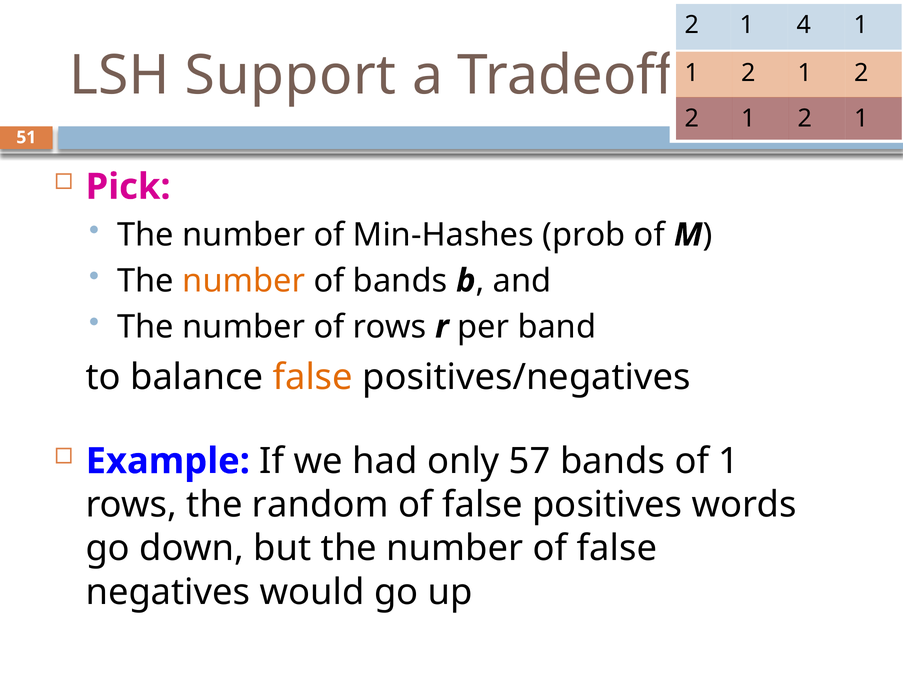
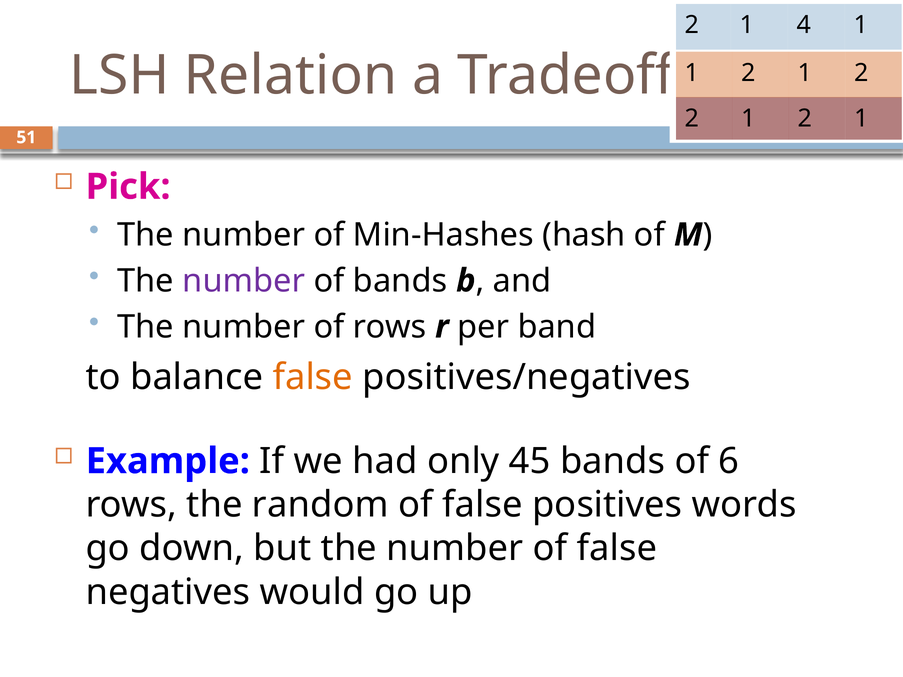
Support: Support -> Relation (291, 75)
prob: prob -> hash (584, 235)
number colour: orange -> purple (244, 281)
57: 57 -> 45 (530, 461)
of 1: 1 -> 6 (729, 461)
